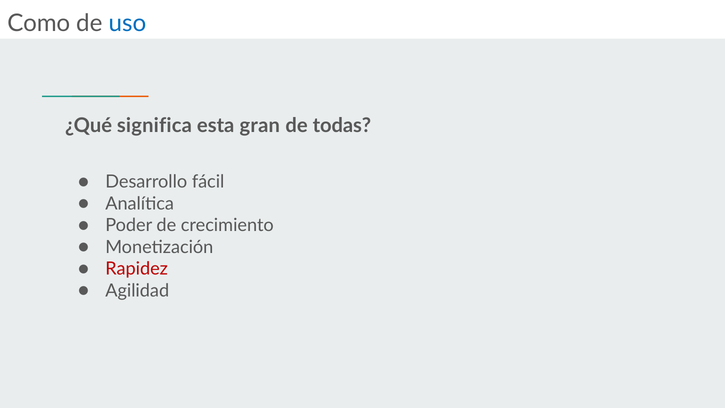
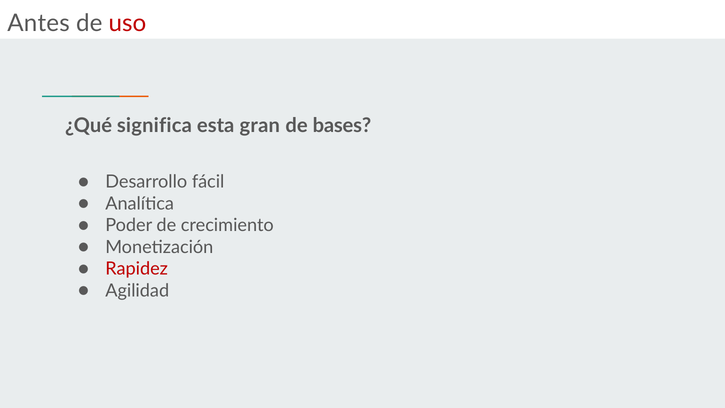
Como: Como -> Antes (39, 23)
uso colour: blue -> red (127, 23)
todas: todas -> bases (342, 126)
